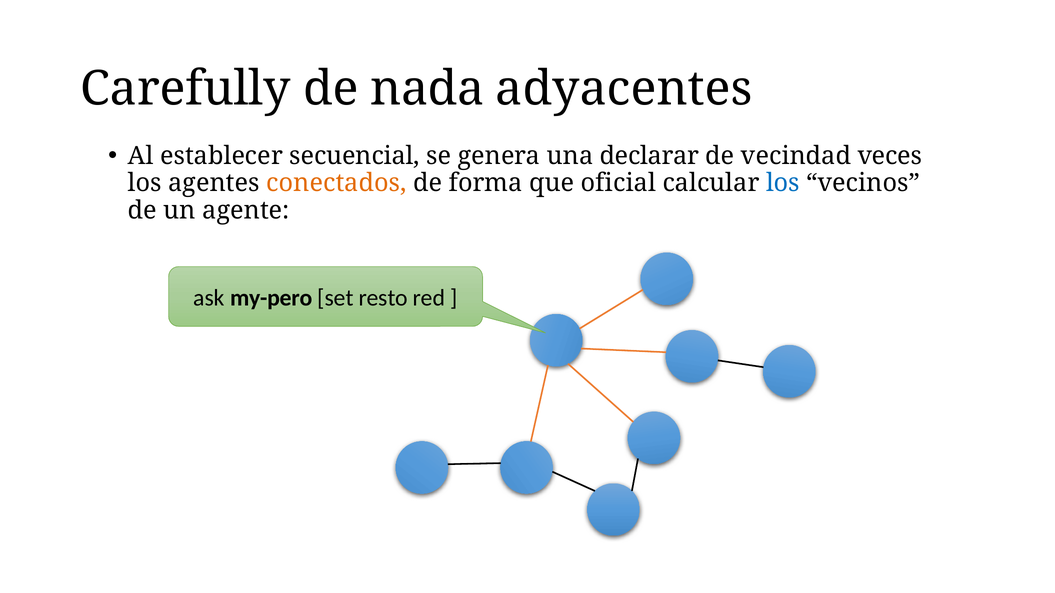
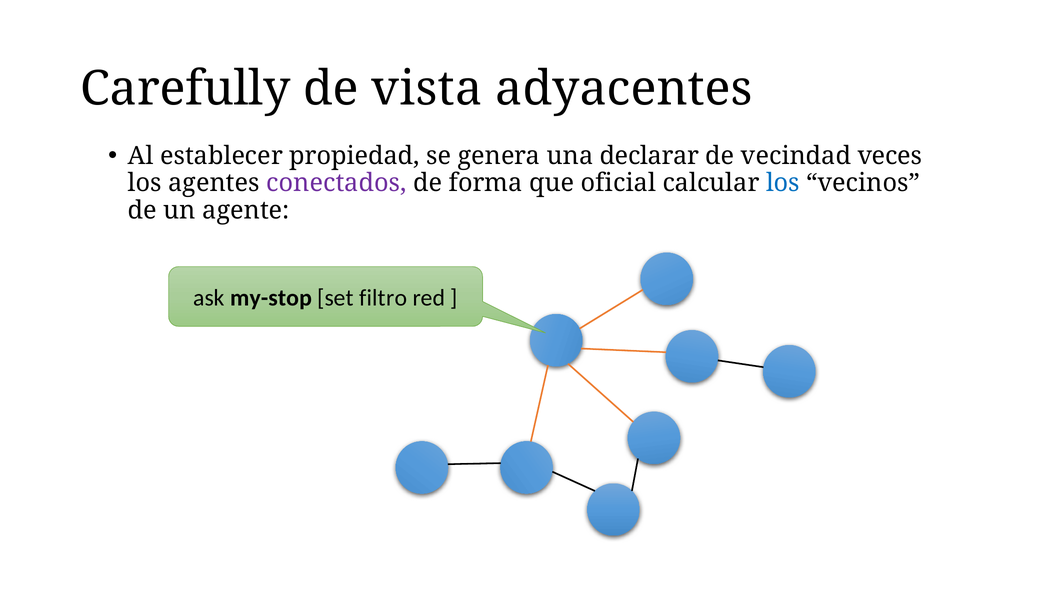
nada: nada -> vista (427, 89)
secuencial: secuencial -> propiedad (355, 156)
conectados colour: orange -> purple (336, 183)
my-pero: my-pero -> my-stop (271, 298)
resto: resto -> filtro (383, 298)
